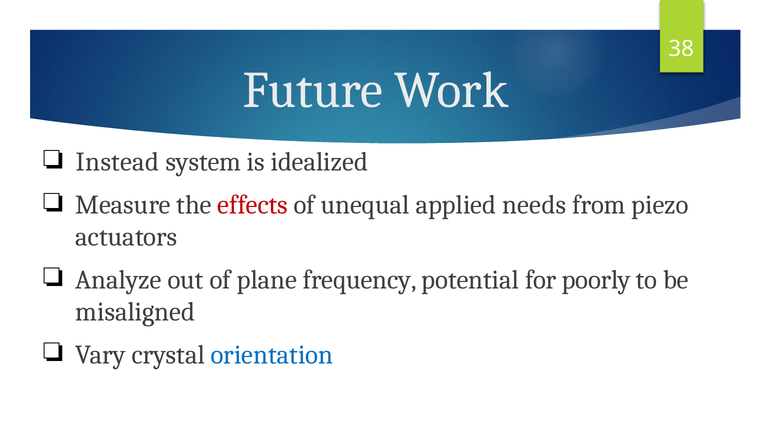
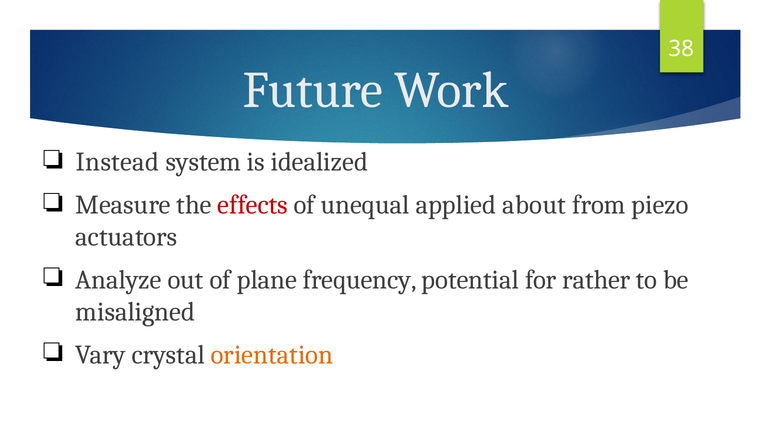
needs: needs -> about (534, 205)
poorly: poorly -> rather (596, 280)
orientation colour: blue -> orange (272, 355)
